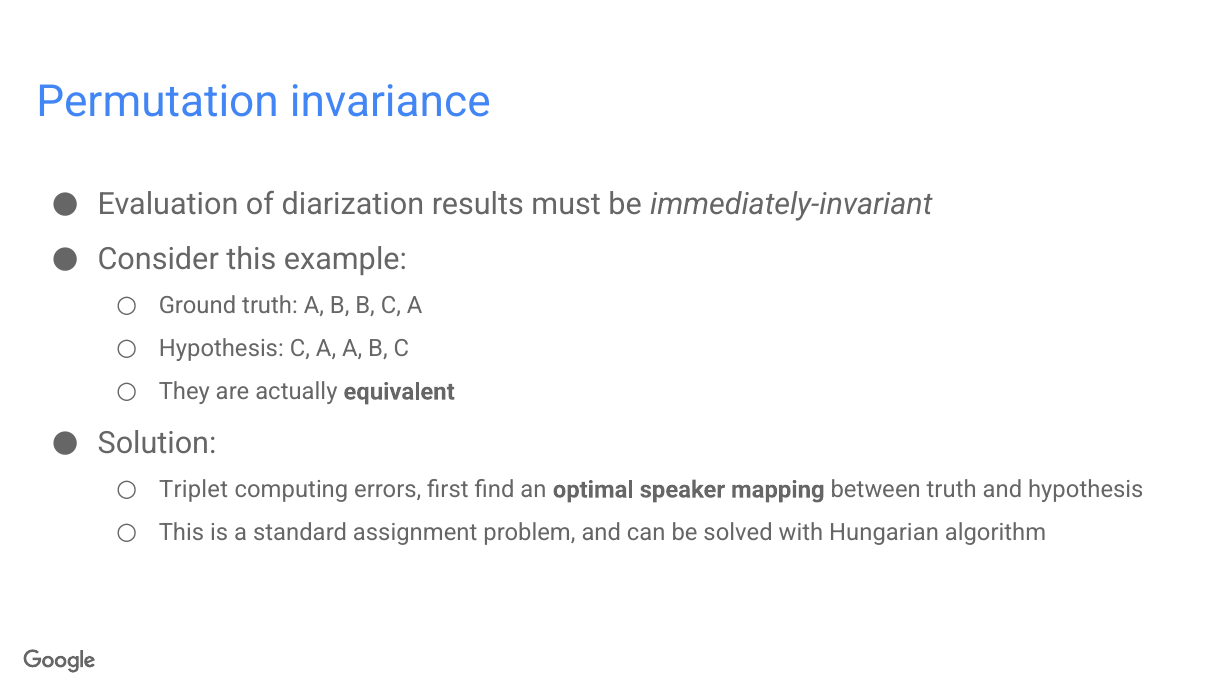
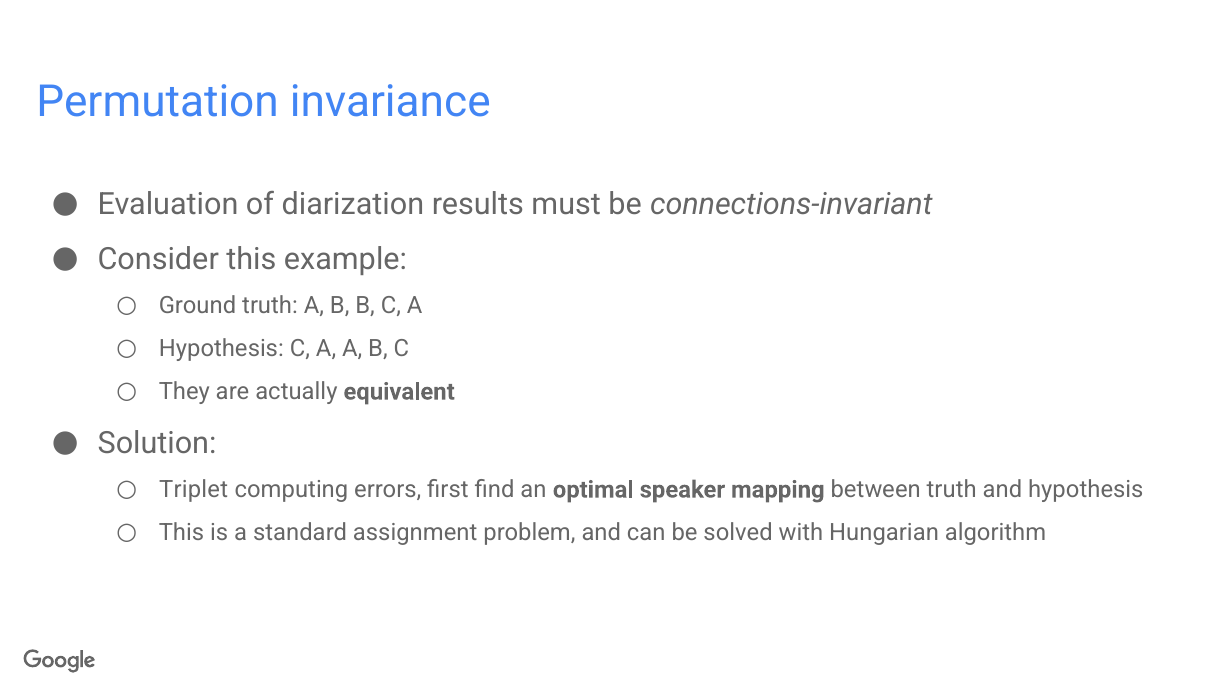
immediately-invariant: immediately-invariant -> connections-invariant (791, 204)
